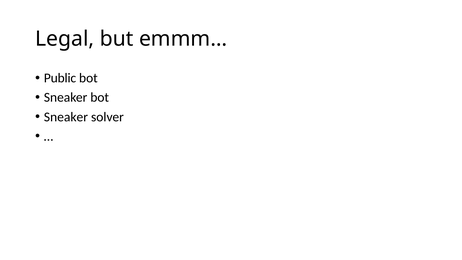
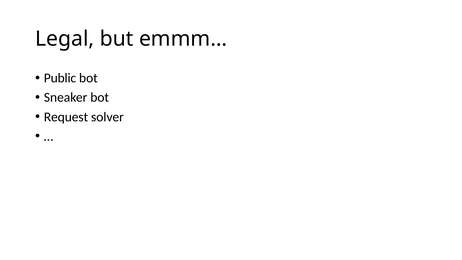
Sneaker: Sneaker -> Request (66, 117)
